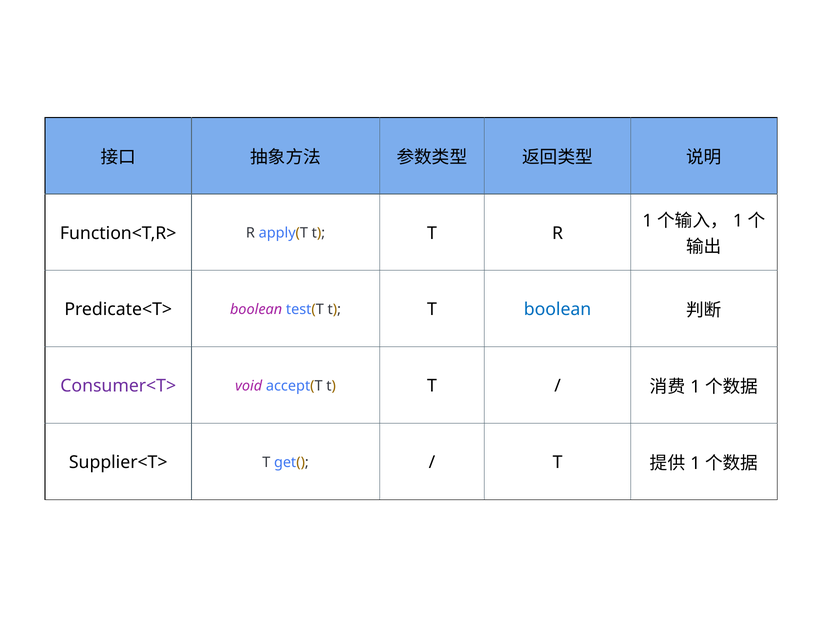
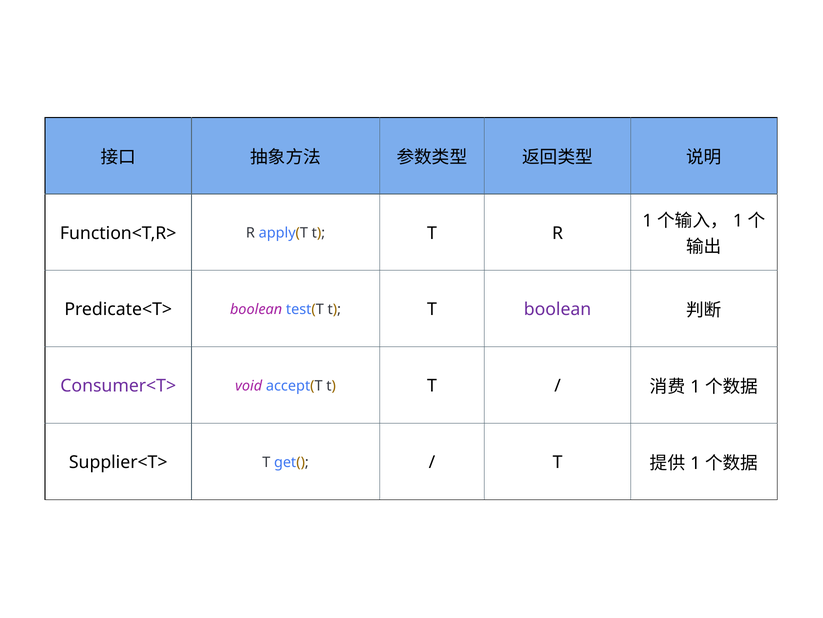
boolean colour: blue -> purple (558, 309)
